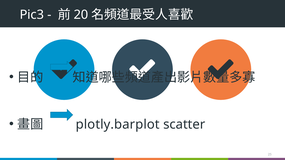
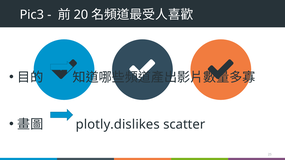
plotly.barplot: plotly.barplot -> plotly.dislikes (118, 125)
